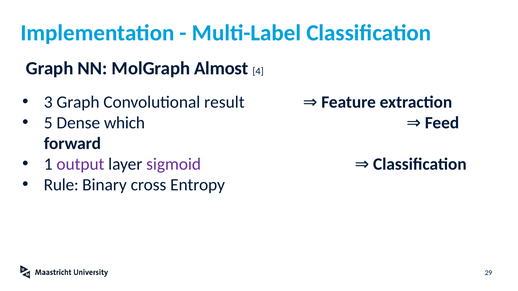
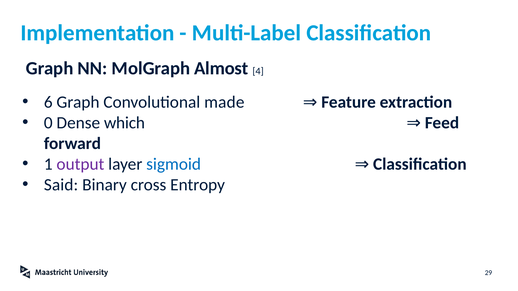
3: 3 -> 6 (48, 102)
result: result -> made (224, 102)
5: 5 -> 0 (48, 123)
sigmoid colour: purple -> blue (174, 164)
Rule: Rule -> Said (61, 185)
